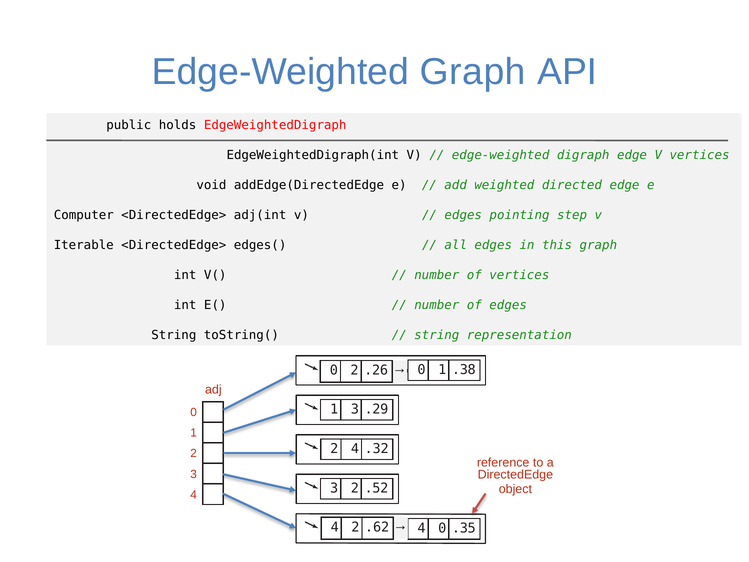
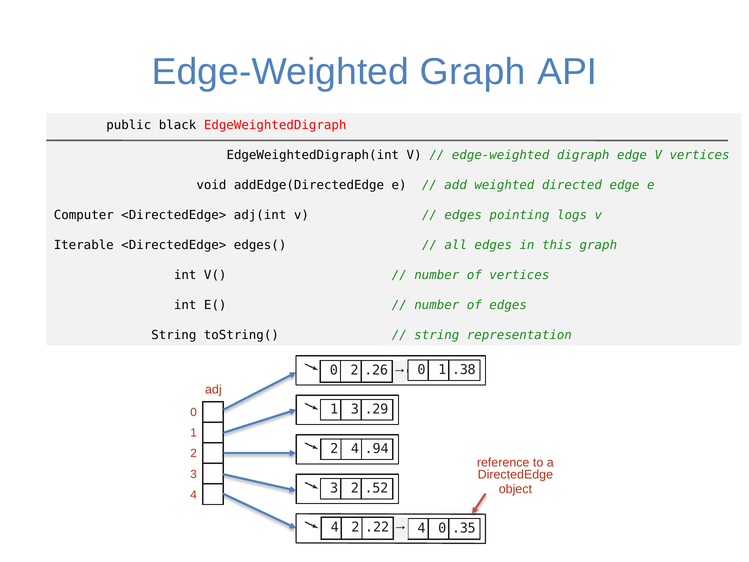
holds: holds -> black (178, 125)
step: step -> logs (572, 215)
.32: .32 -> .94 (377, 449)
.62: .62 -> .22 (377, 527)
